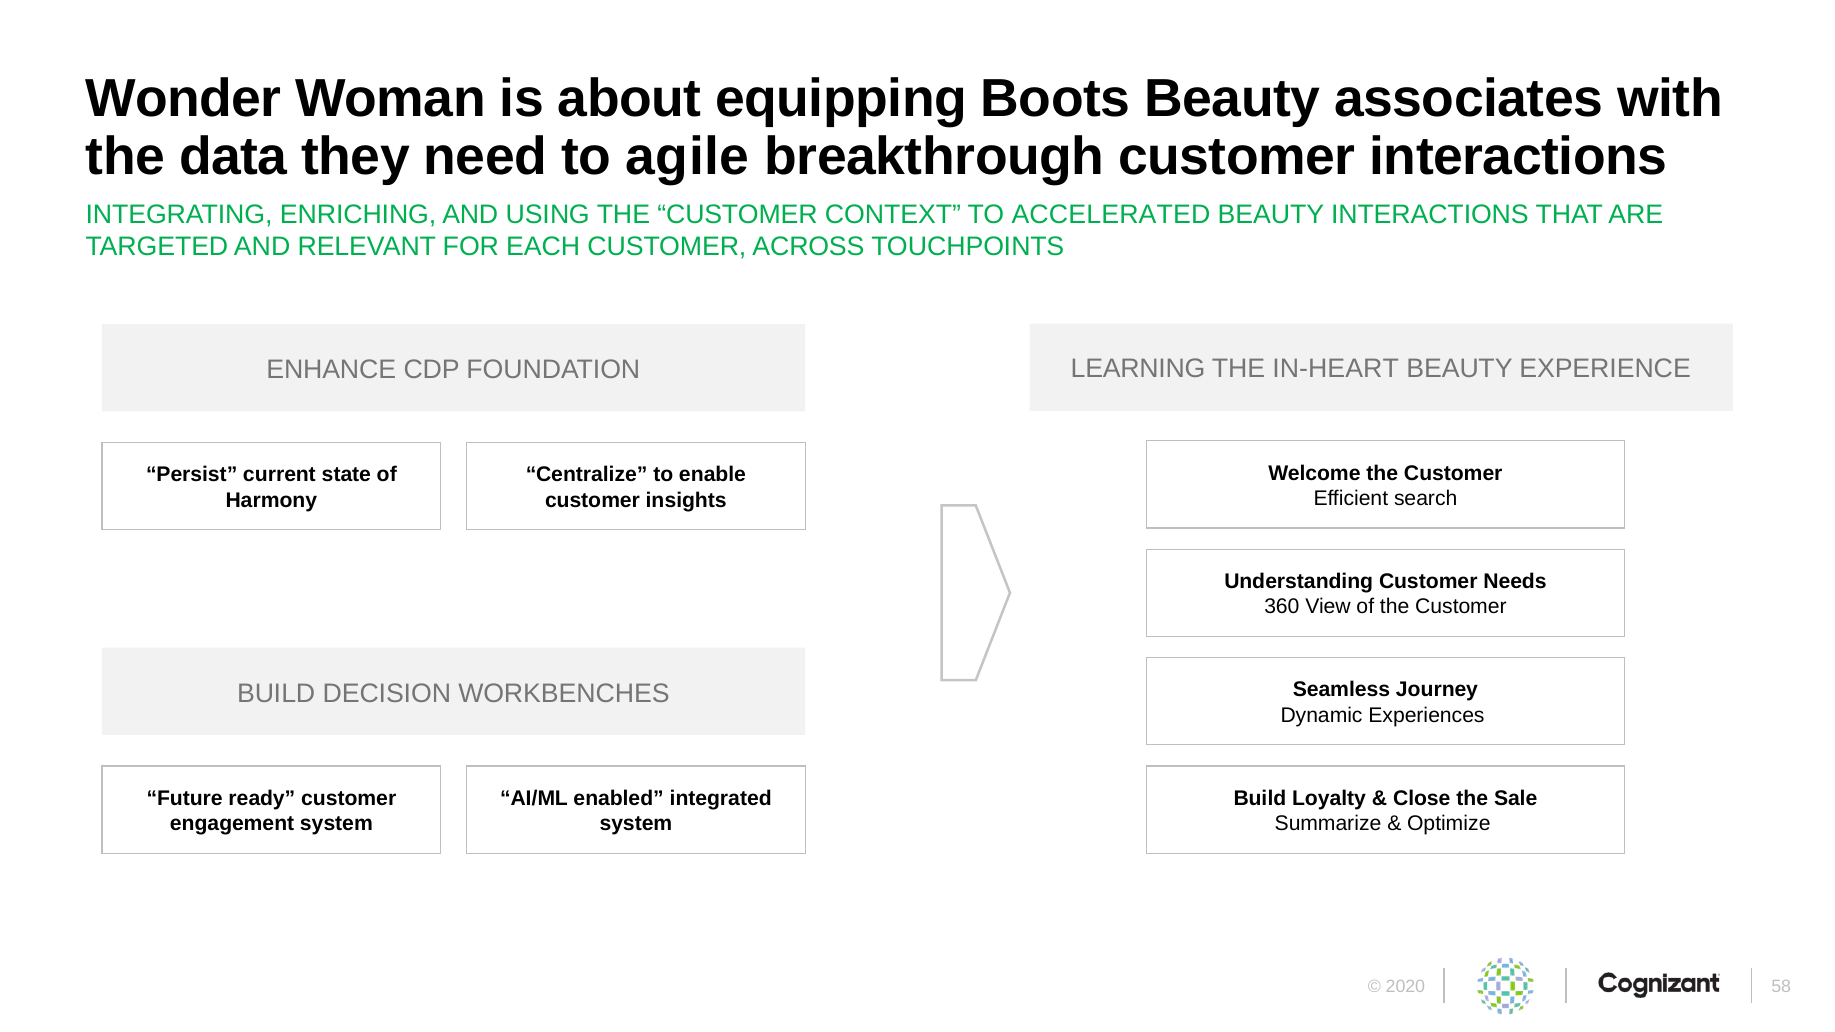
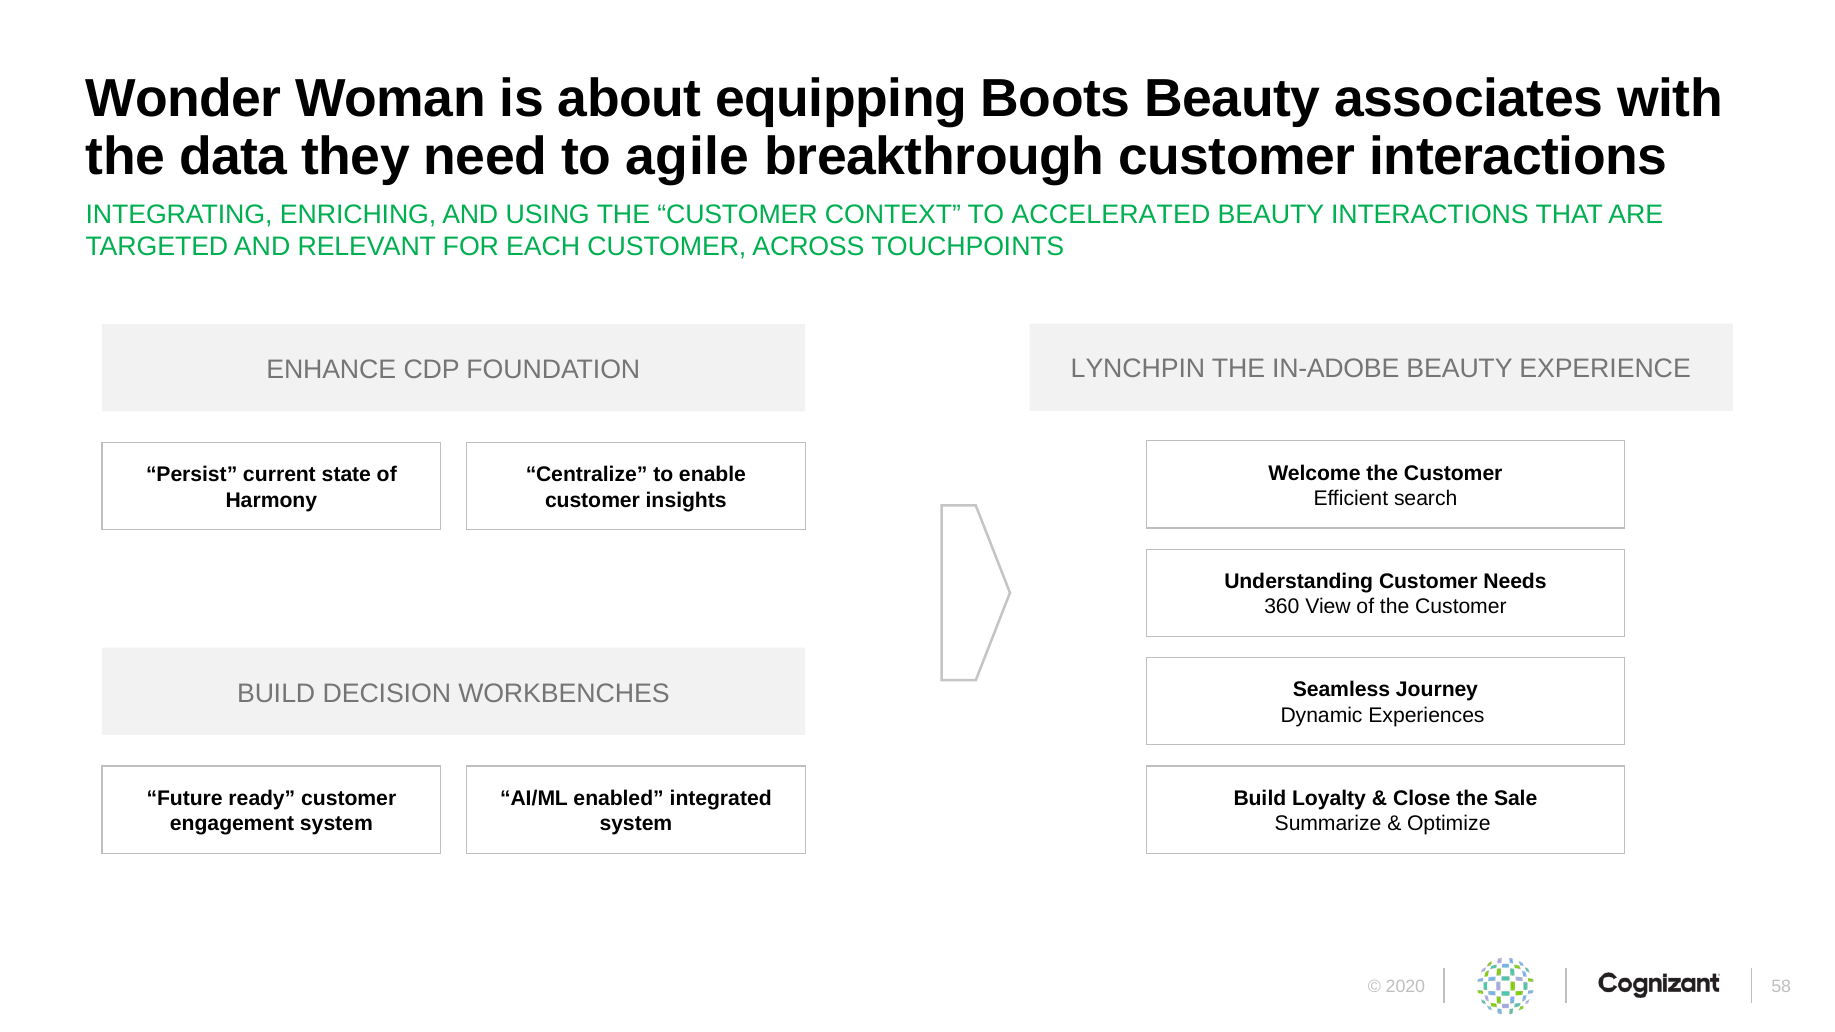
LEARNING: LEARNING -> LYNCHPIN (1138, 369)
IN-HEART: IN-HEART -> IN-ADOBE (1336, 369)
